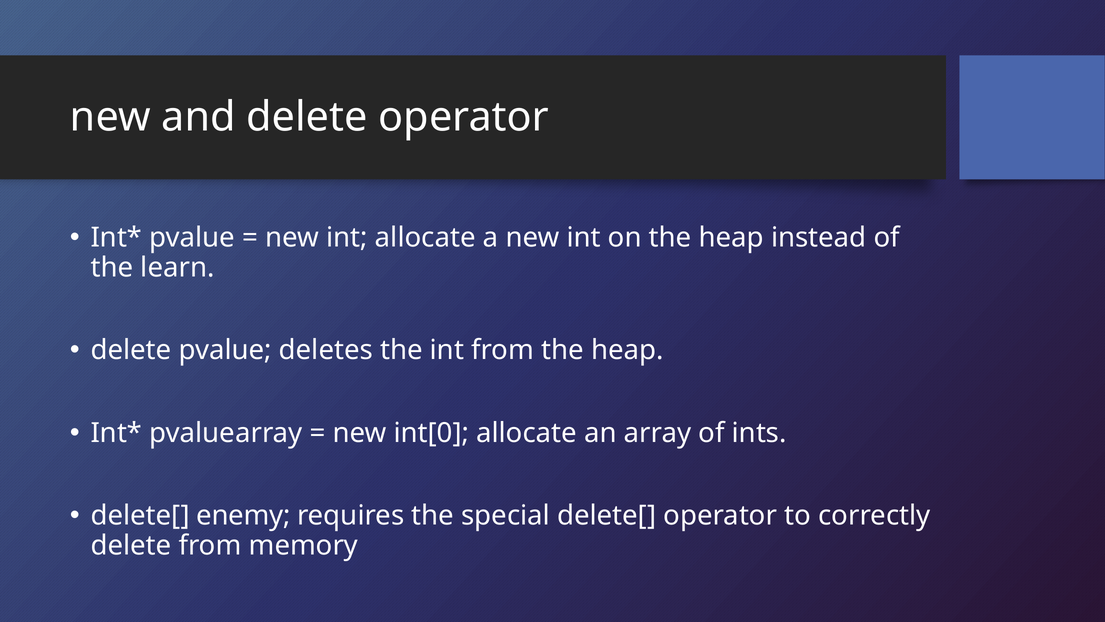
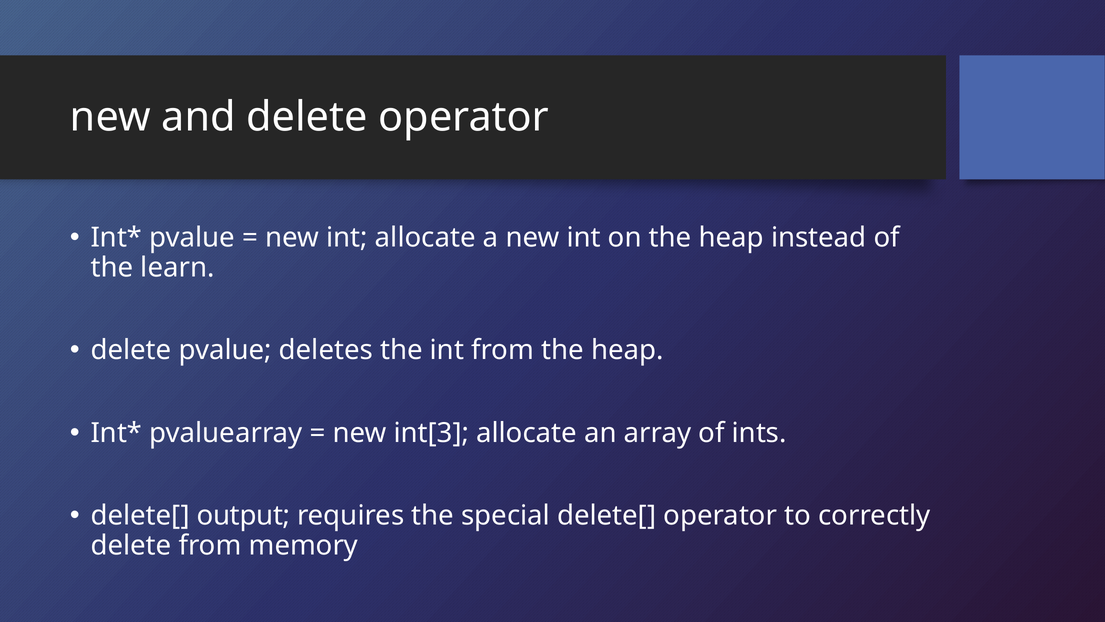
int[0: int[0 -> int[3 (431, 433)
enemy: enemy -> output (243, 515)
